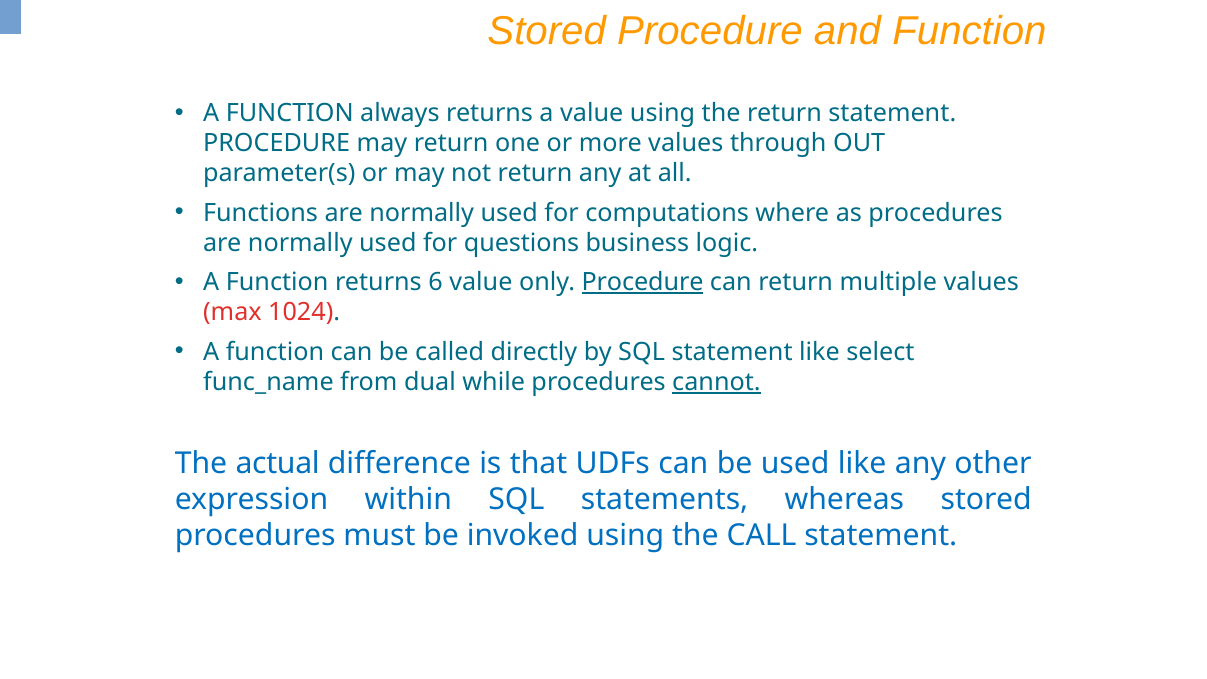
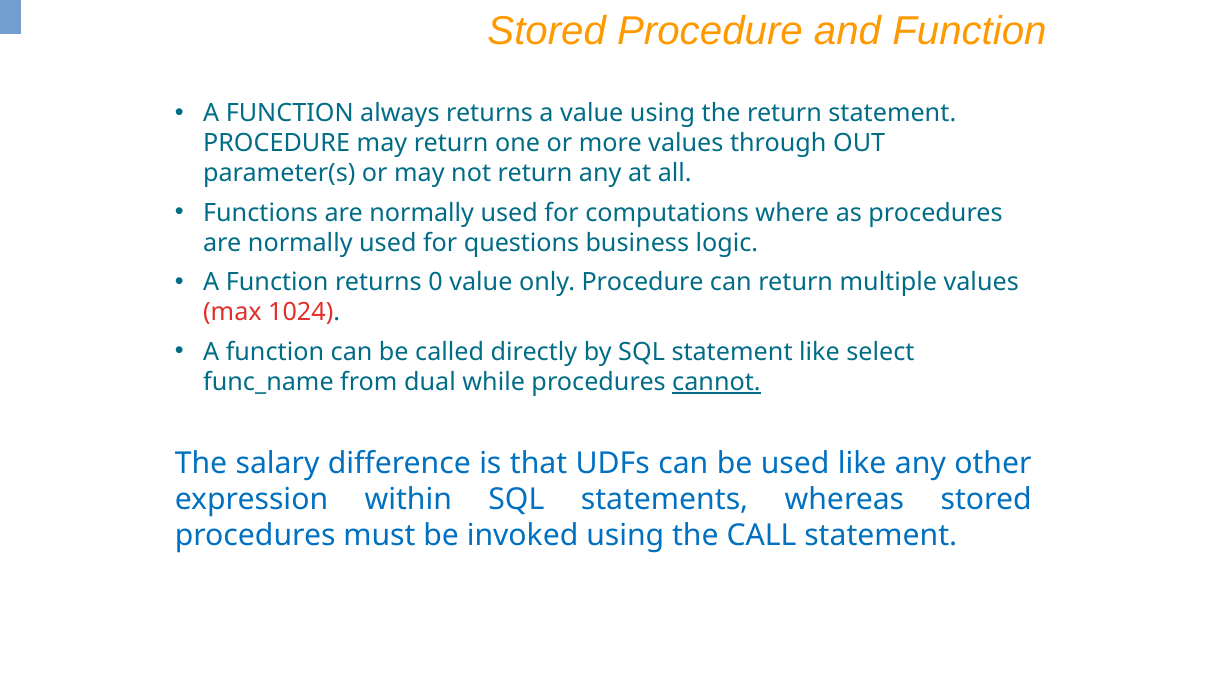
6: 6 -> 0 (436, 282)
Procedure underline: present -> none (643, 282)
actual: actual -> salary (278, 463)
